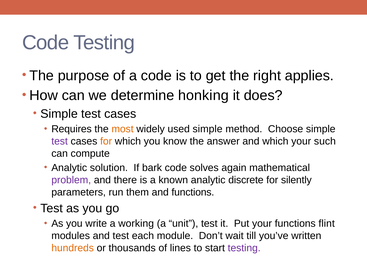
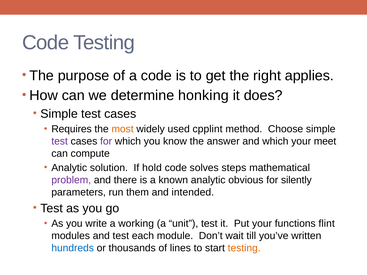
used simple: simple -> cpplint (208, 129)
for colour: orange -> purple (106, 141)
such: such -> meet (325, 141)
bark: bark -> hold (152, 168)
again: again -> steps (234, 168)
discrete: discrete -> obvious (246, 180)
and functions: functions -> intended (193, 192)
hundreds colour: orange -> blue (73, 248)
testing colour: purple -> orange (244, 248)
